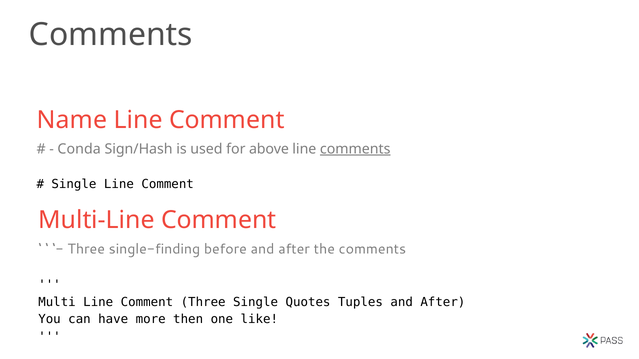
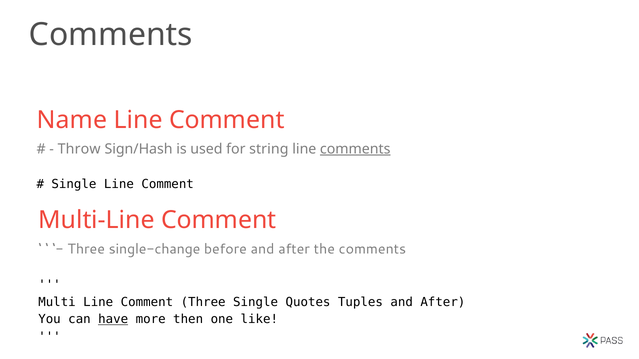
Conda: Conda -> Throw (79, 149)
above: above -> string (269, 149)
single-finding: single-finding -> single-change (154, 250)
have underline: none -> present (113, 320)
